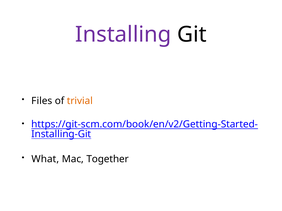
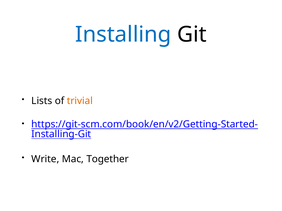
Installing colour: purple -> blue (123, 35)
Files: Files -> Lists (42, 101)
What: What -> Write (45, 159)
